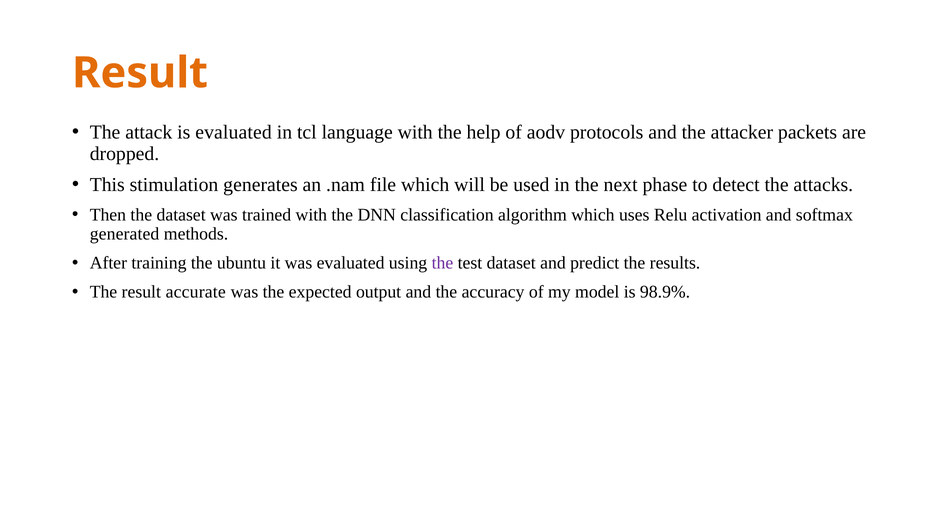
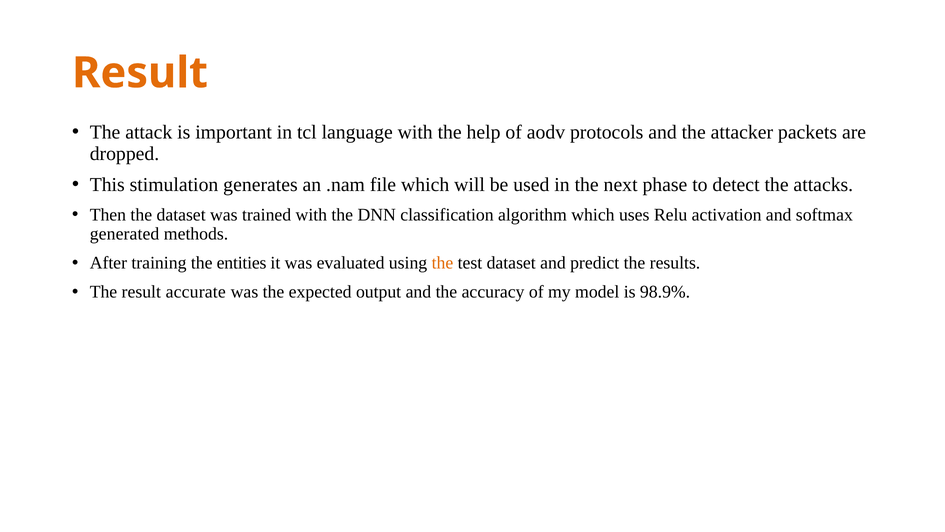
is evaluated: evaluated -> important (234, 132)
ubuntu: ubuntu -> entities (242, 263)
the colour: purple -> orange (442, 263)
